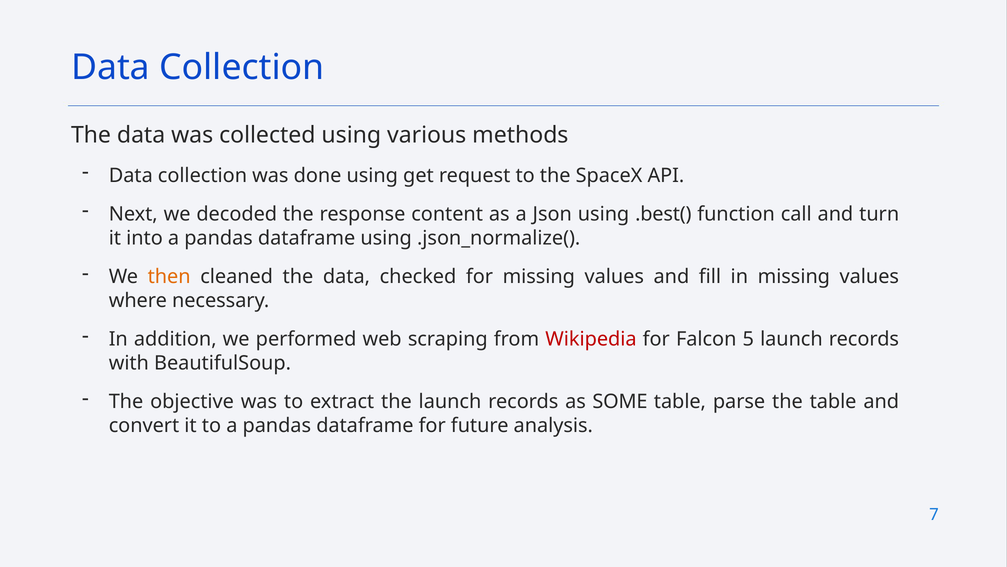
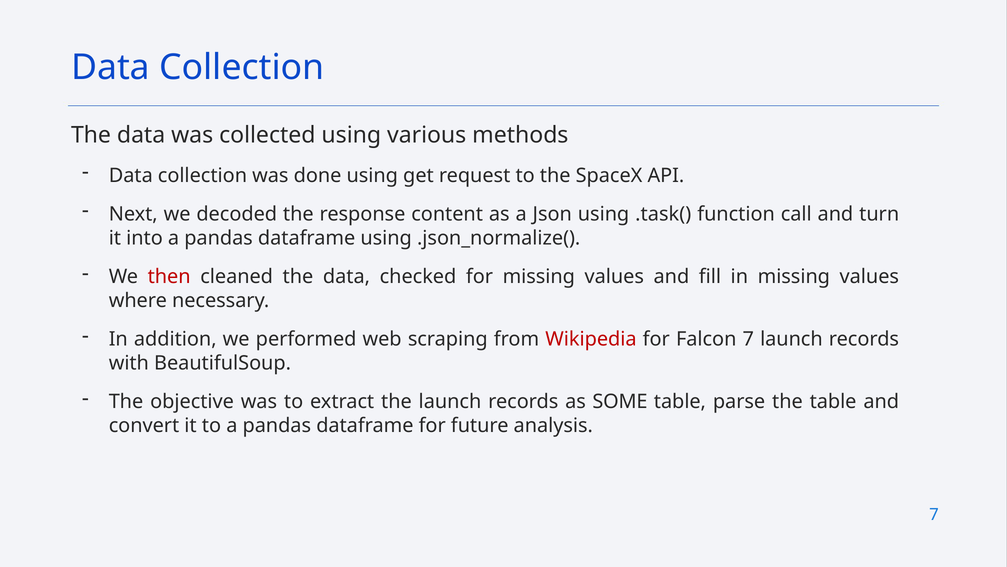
.best(: .best( -> .task( (663, 214)
then colour: orange -> red (169, 276)
Falcon 5: 5 -> 7 (748, 339)
